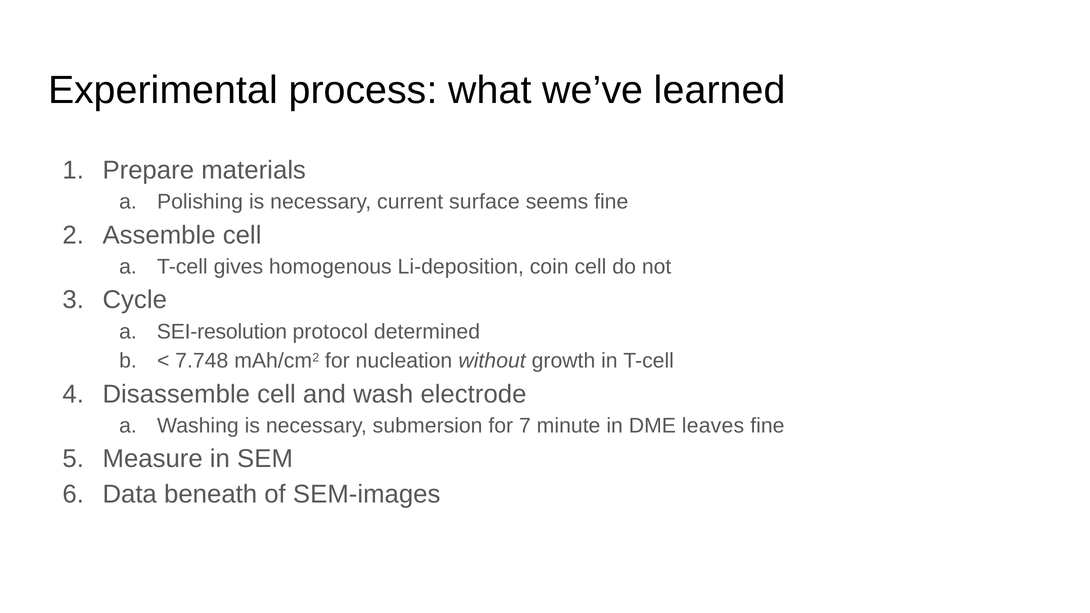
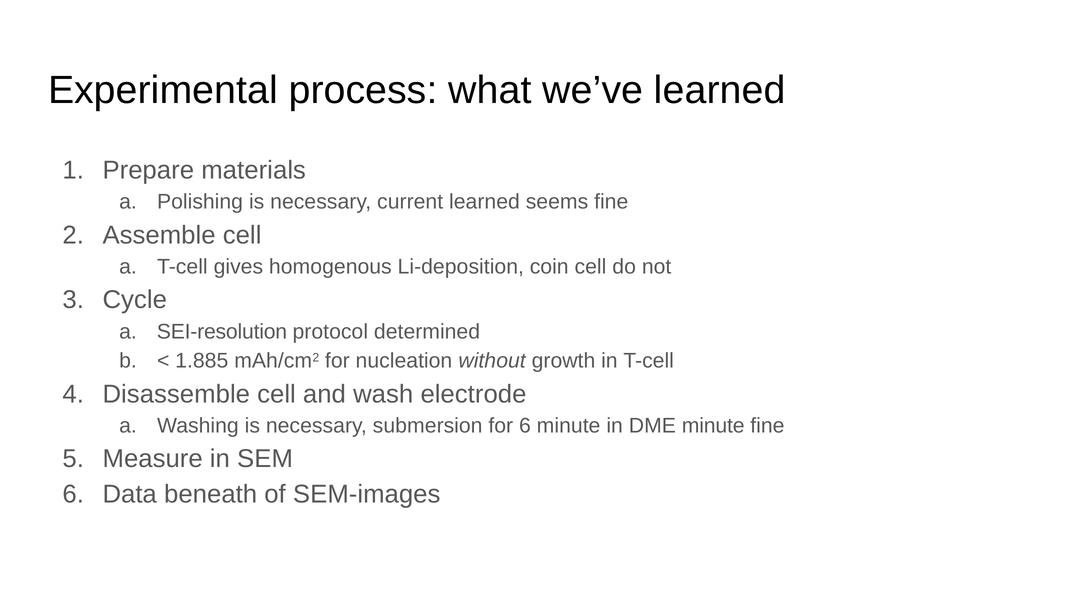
current surface: surface -> learned (484, 202)
7.748: 7.748 -> 1.885 (202, 361)
for 7: 7 -> 6 (525, 426)
DME leaves: leaves -> minute (713, 426)
